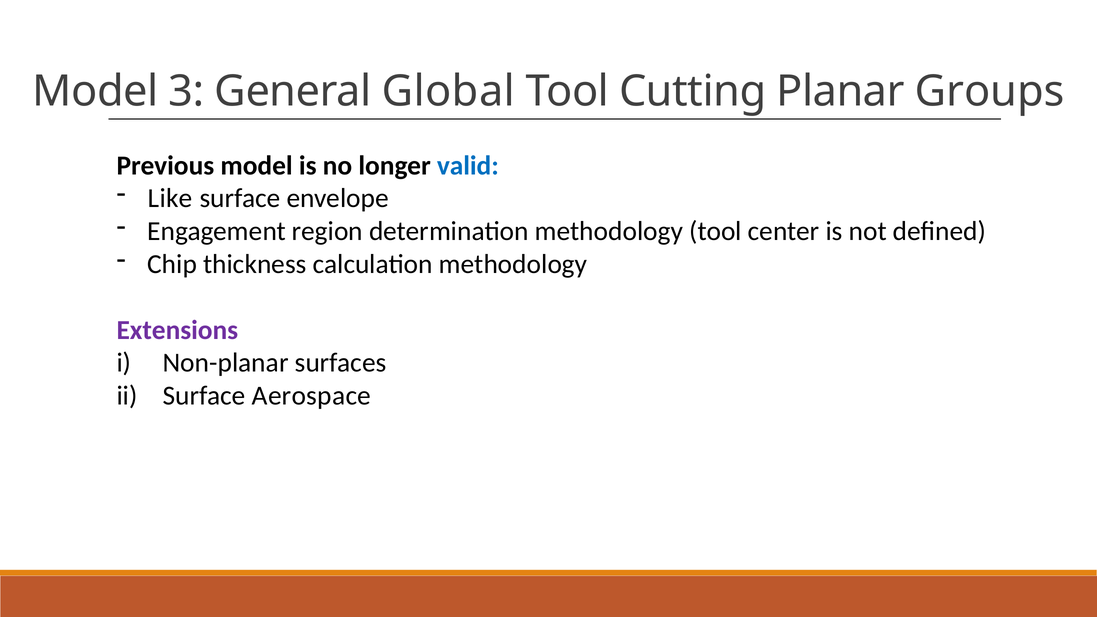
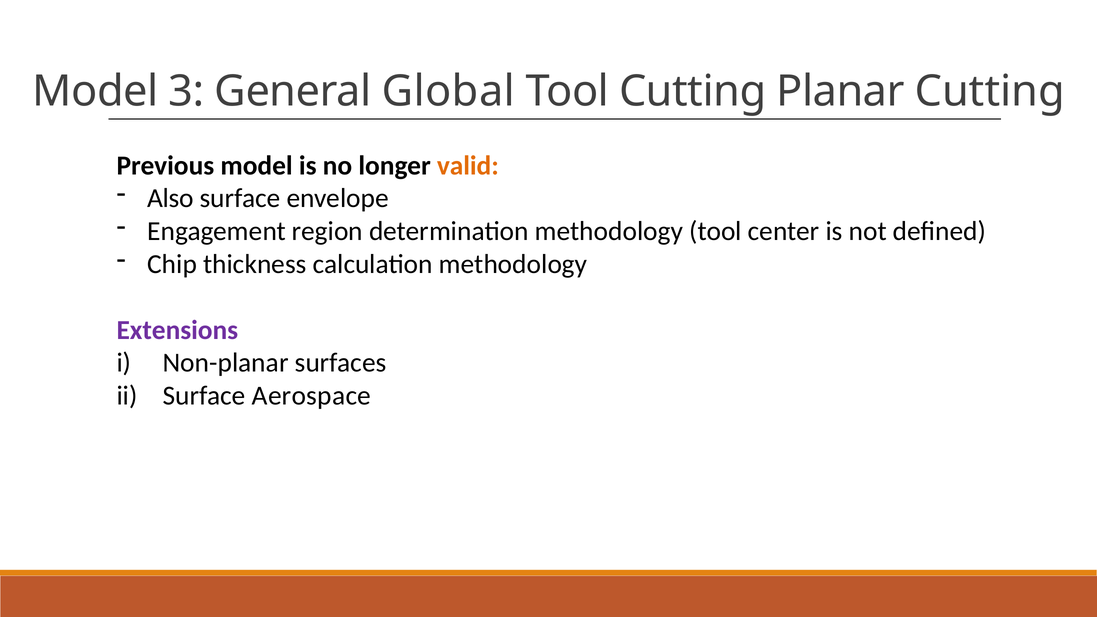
Planar Groups: Groups -> Cutting (990, 92)
valid colour: blue -> orange (468, 166)
Like: Like -> Also (171, 198)
